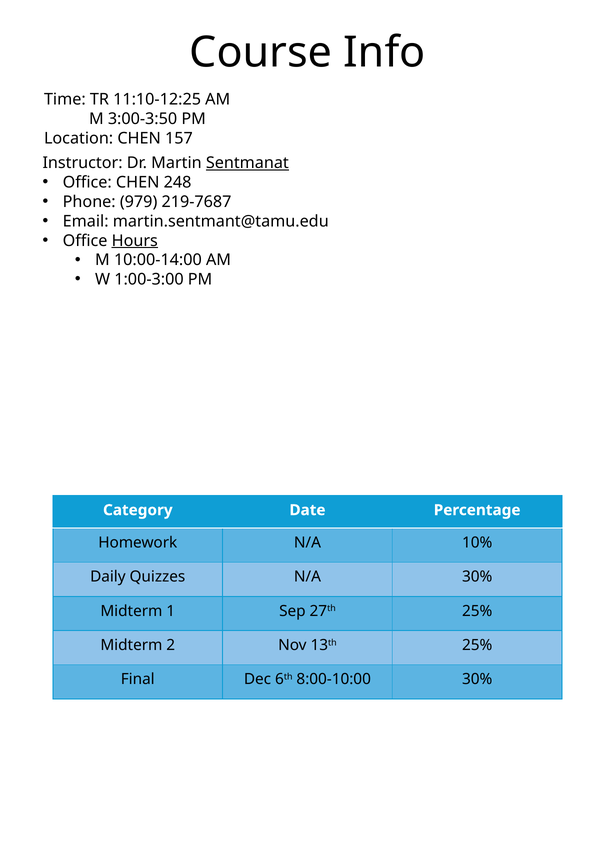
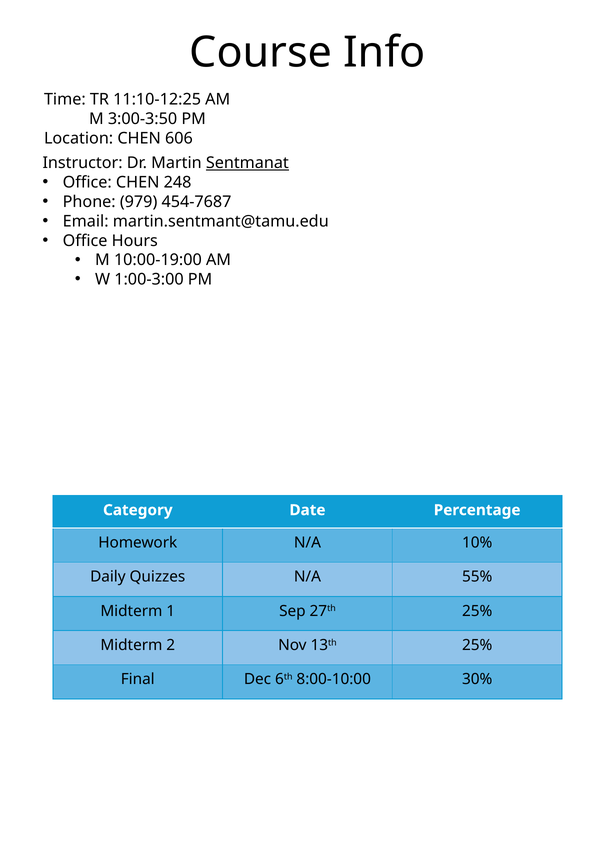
157: 157 -> 606 (179, 138)
219-7687: 219-7687 -> 454-7687 (197, 202)
Hours underline: present -> none (135, 241)
10:00-14:00: 10:00-14:00 -> 10:00-19:00 (158, 260)
N/A 30%: 30% -> 55% (477, 577)
